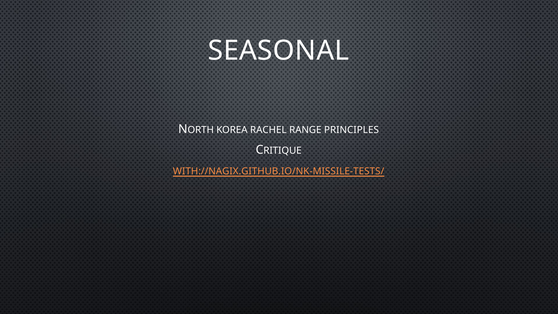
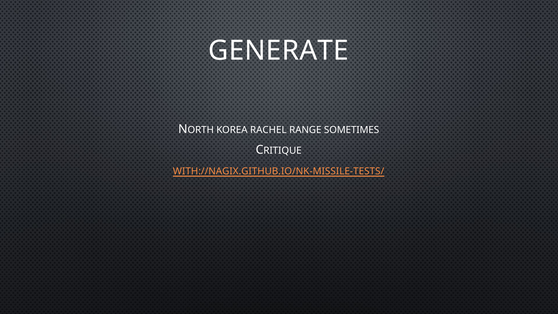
SEASONAL: SEASONAL -> GENERATE (278, 50)
PRINCIPLES: PRINCIPLES -> SOMETIMES (352, 130)
